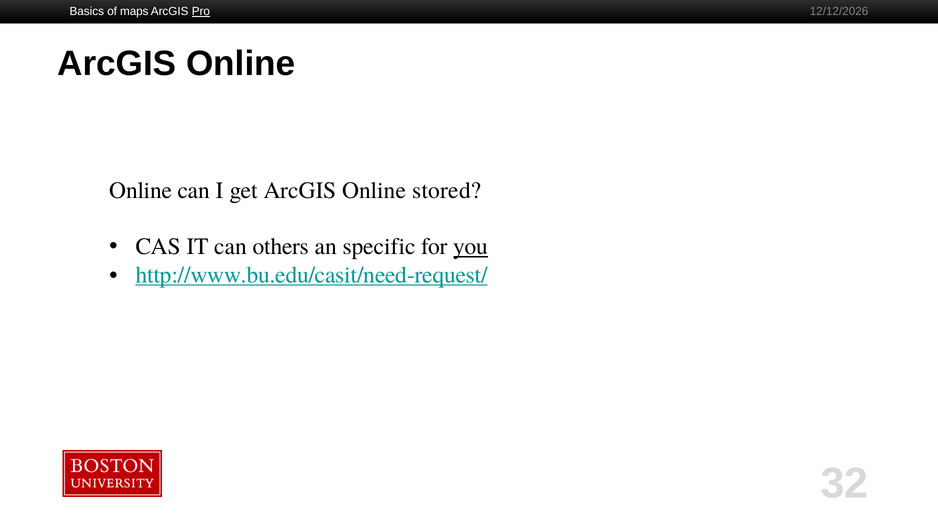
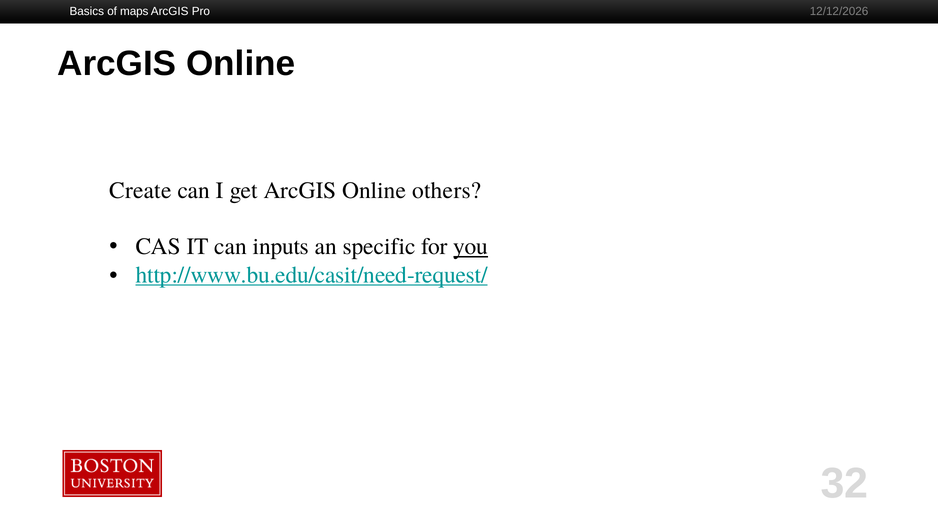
Pro underline: present -> none (201, 11)
Online: Online -> Create (140, 190)
stored: stored -> others (447, 190)
others: others -> inputs (281, 247)
